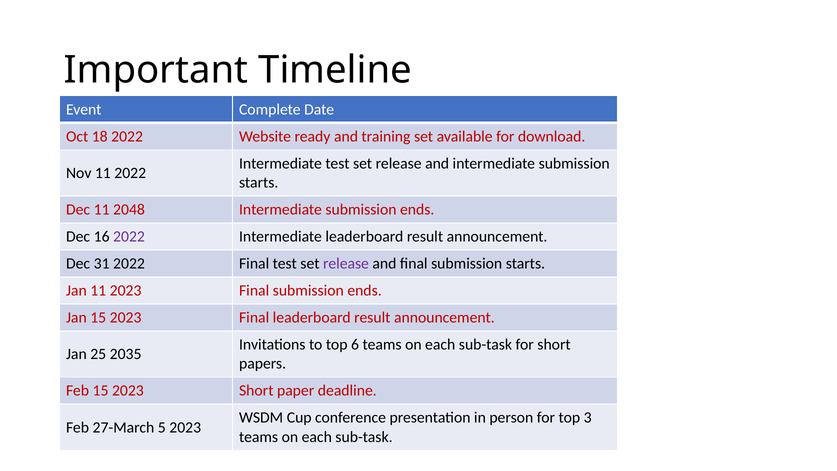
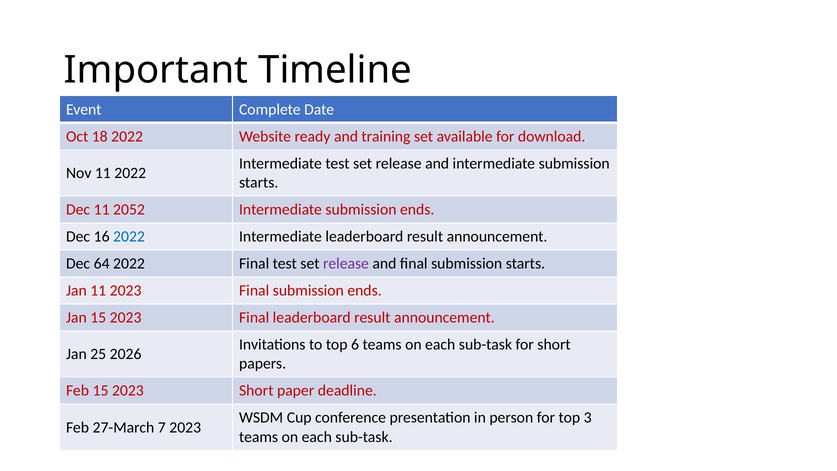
2048: 2048 -> 2052 (129, 210)
2022 colour: purple -> blue (129, 237)
31: 31 -> 64 (102, 264)
2035: 2035 -> 2026 (126, 354)
5: 5 -> 7 (162, 427)
